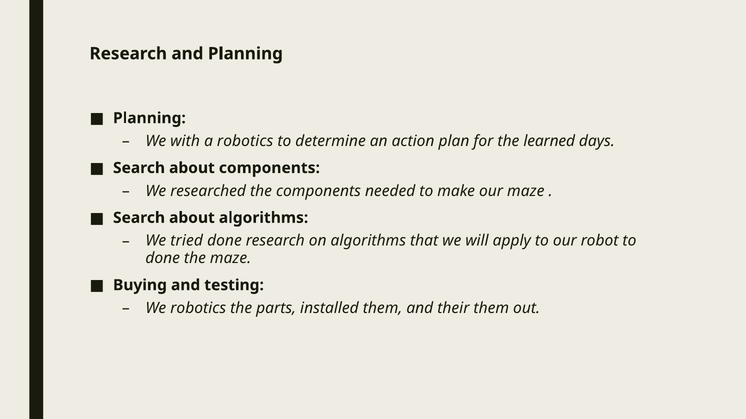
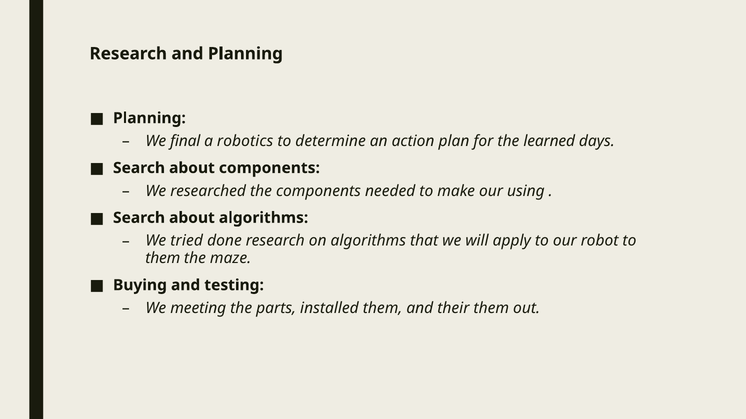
with: with -> final (185, 141)
our maze: maze -> using (526, 191)
done: done -> them (163, 259)
We robotics: robotics -> meeting (198, 309)
